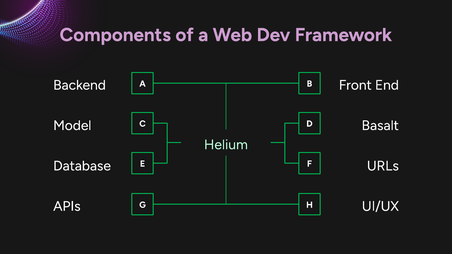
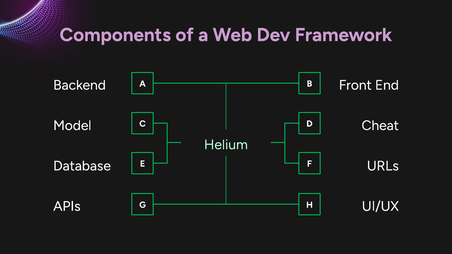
Basalt: Basalt -> Cheat (380, 126)
